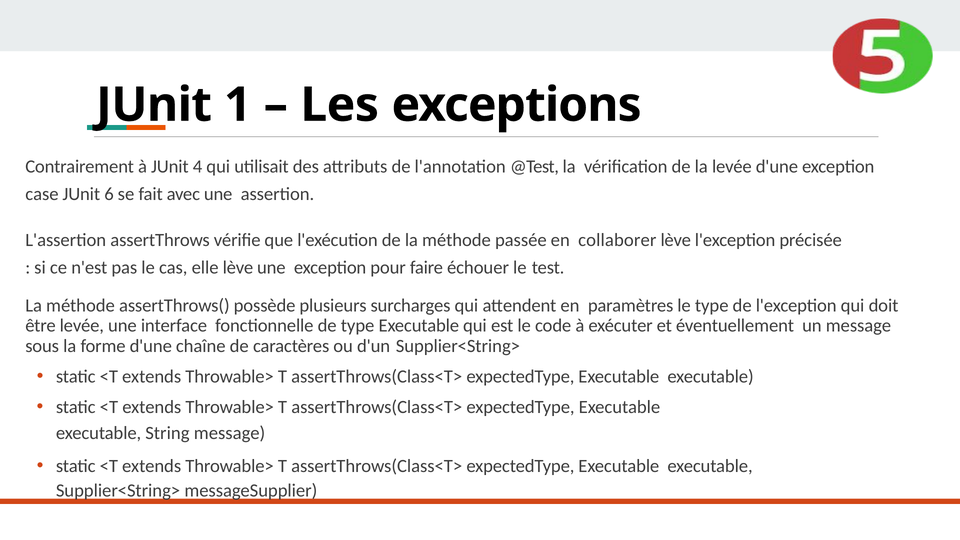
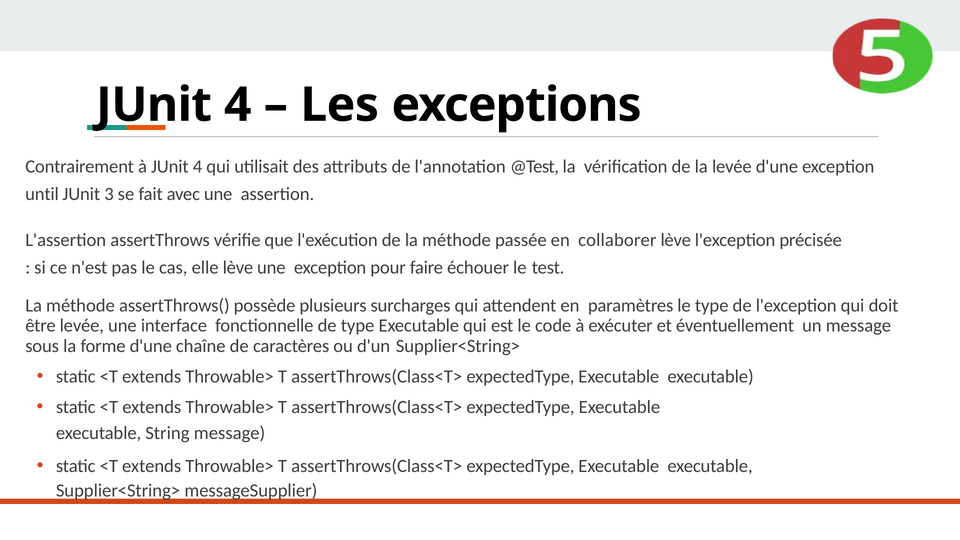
1: 1 -> 4 (238, 105)
case: case -> until (42, 194)
6: 6 -> 3 (109, 194)
